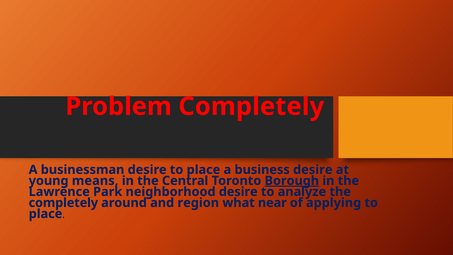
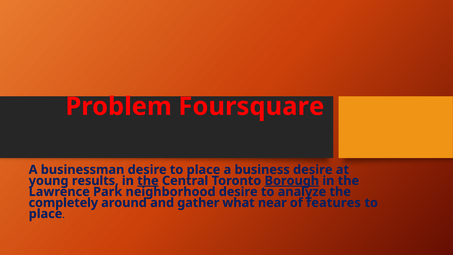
Problem Completely: Completely -> Foursquare (251, 106)
means: means -> results (95, 181)
the underline: none -> present (148, 181)
region: region -> gather (198, 203)
applying: applying -> features (334, 203)
